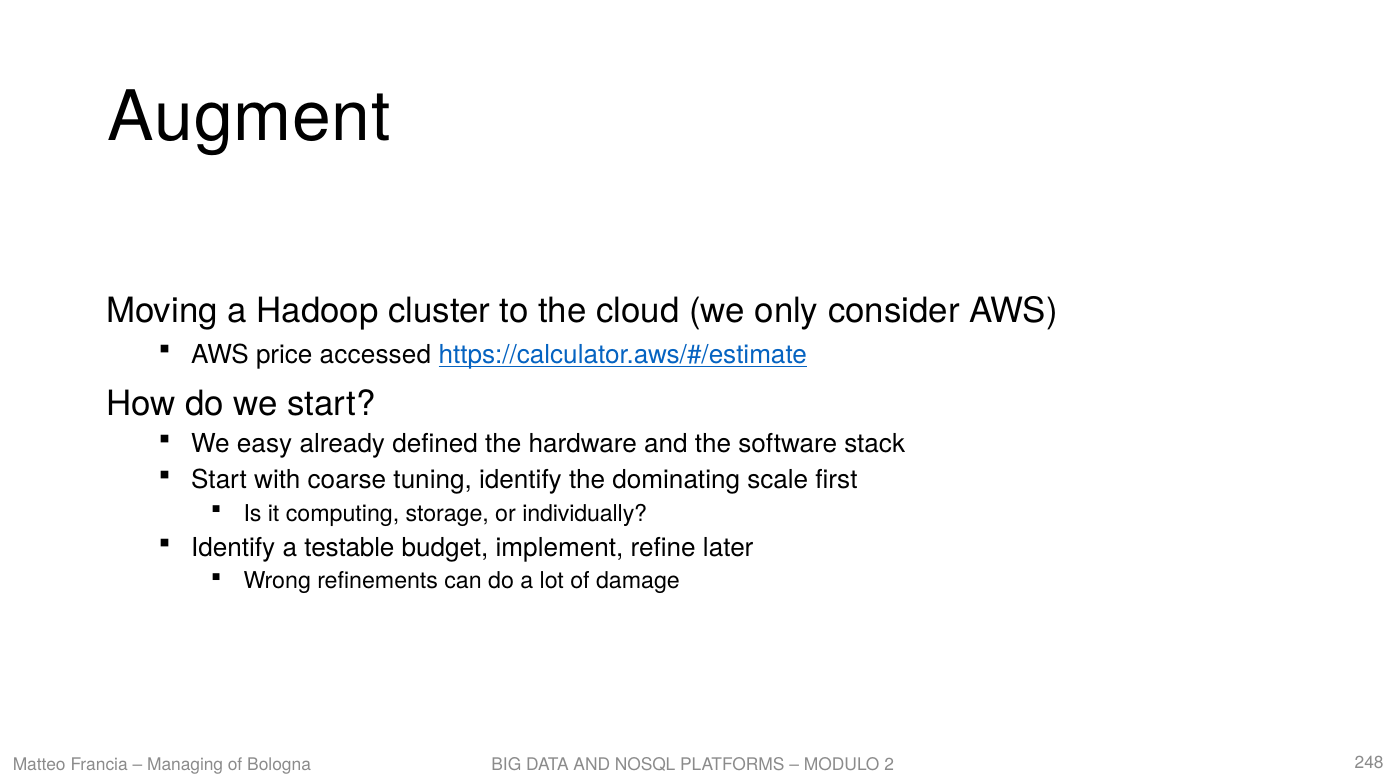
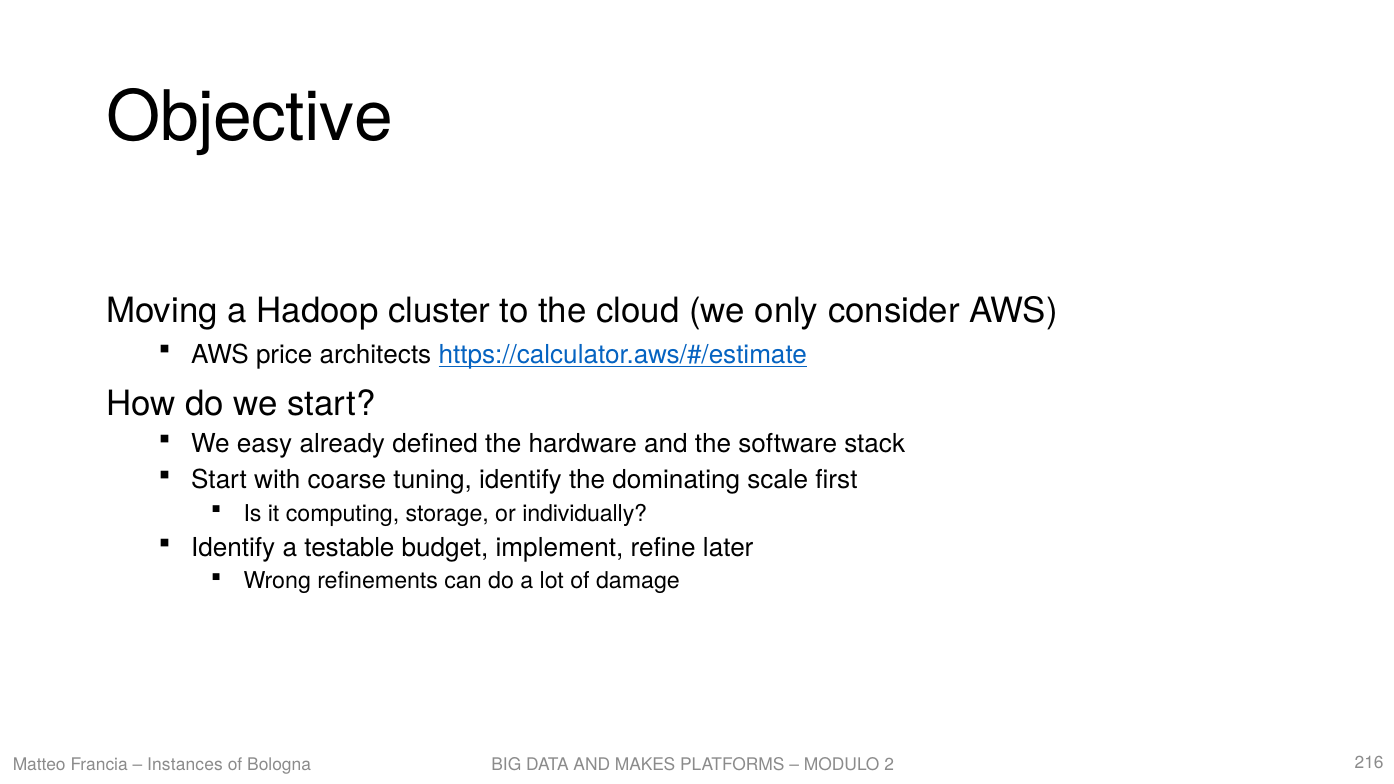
Augment: Augment -> Objective (250, 117)
accessed: accessed -> architects (376, 355)
Managing: Managing -> Instances (185, 764)
NOSQL: NOSQL -> MAKES (645, 764)
248: 248 -> 216 (1369, 762)
